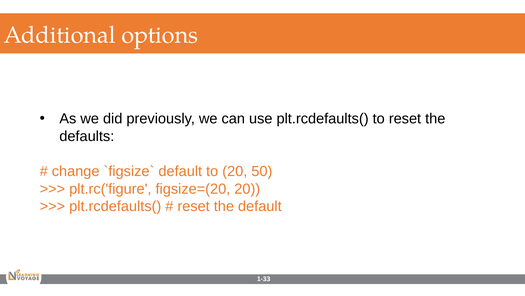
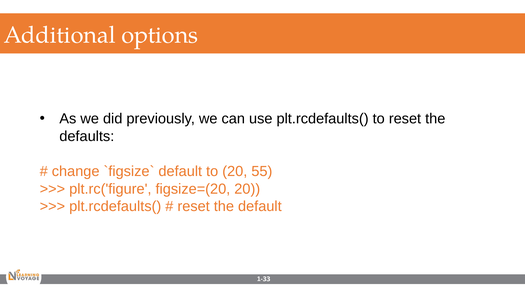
50: 50 -> 55 (262, 171)
